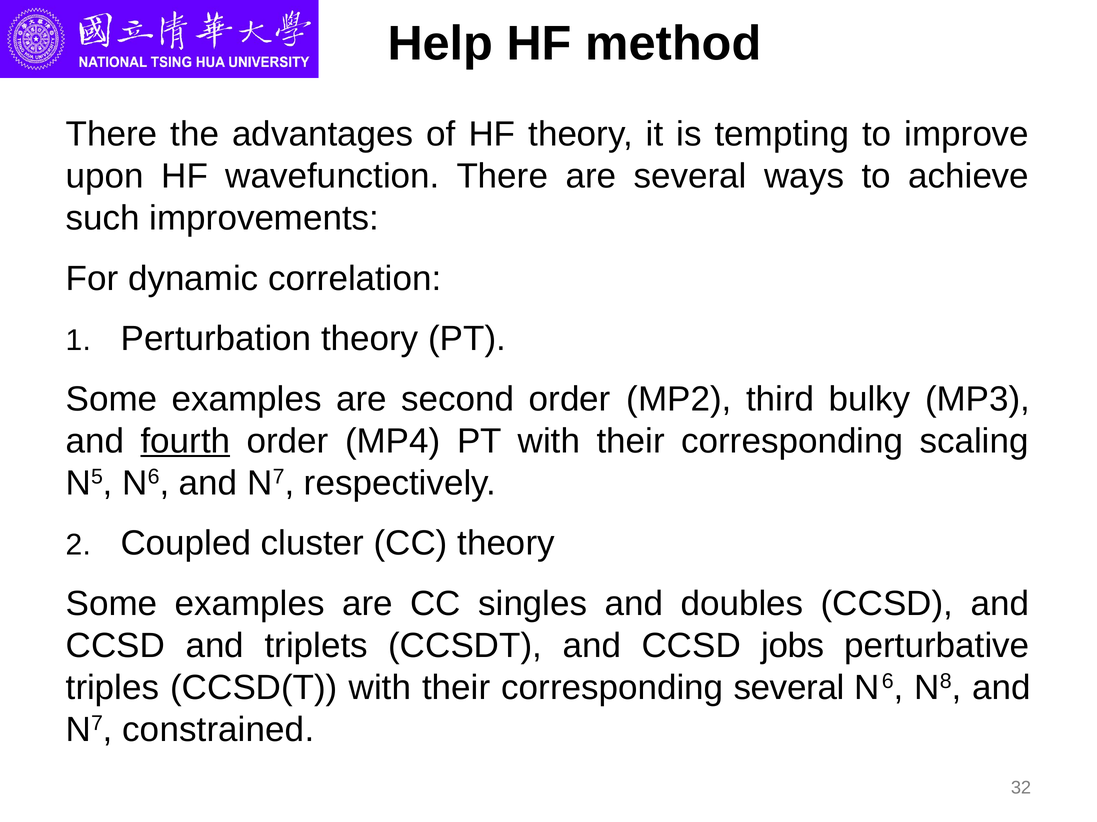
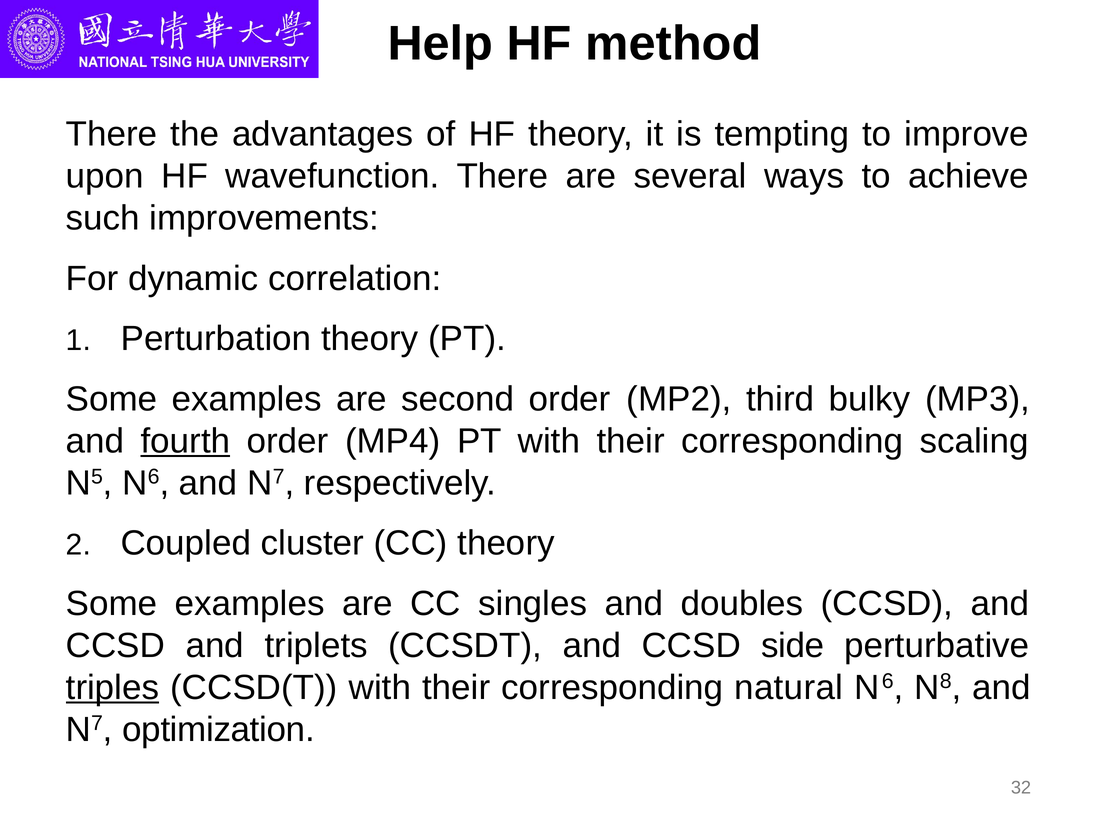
jobs: jobs -> side (793, 646)
triples underline: none -> present (112, 688)
corresponding several: several -> natural (789, 688)
constrained: constrained -> optimization (219, 730)
